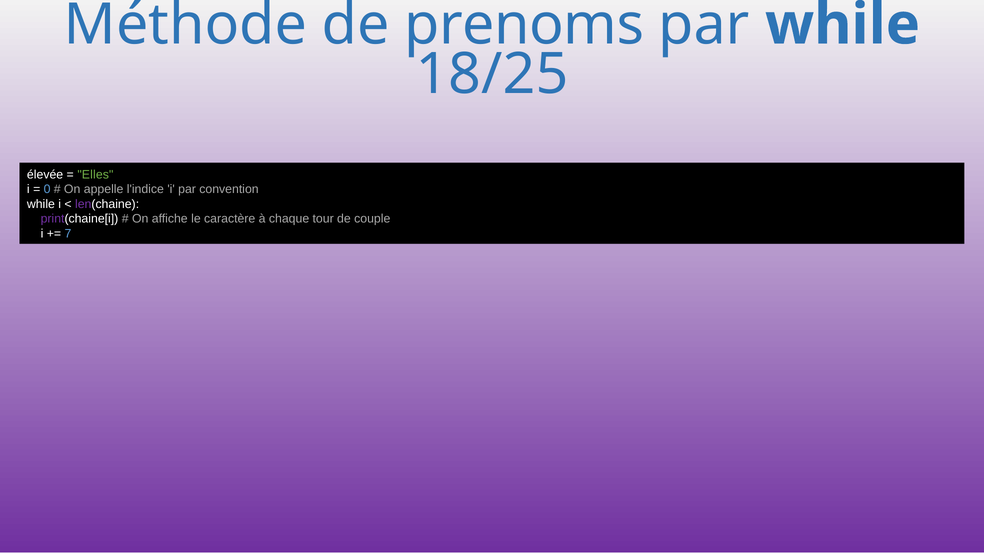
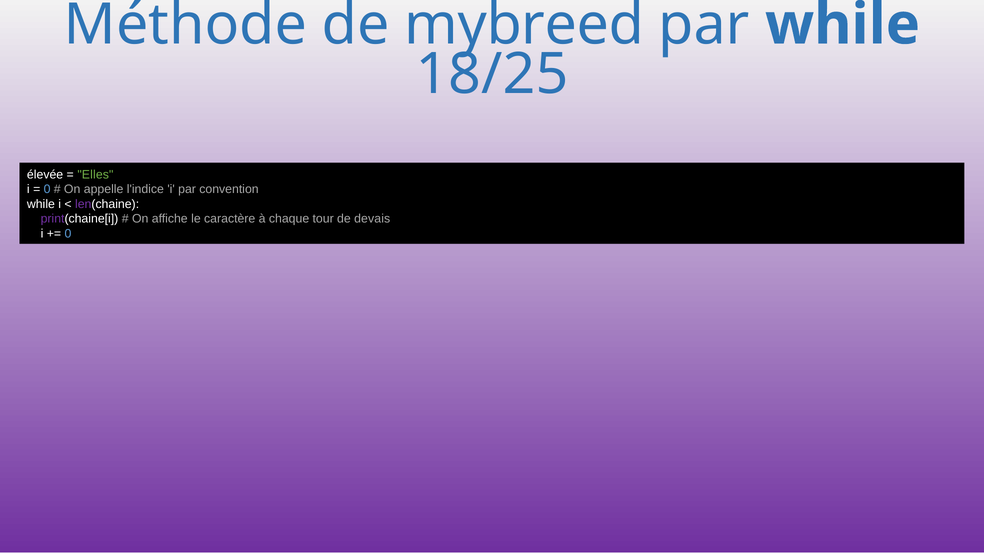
prenoms: prenoms -> mybreed (524, 25)
couple: couple -> devais (372, 219)
7: 7 -> 0 (68, 234)
